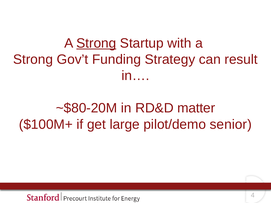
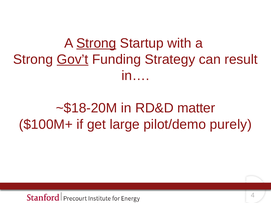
Gov’t underline: none -> present (73, 59)
~$80-20M: ~$80-20M -> ~$18-20M (87, 108)
senior: senior -> purely (231, 124)
